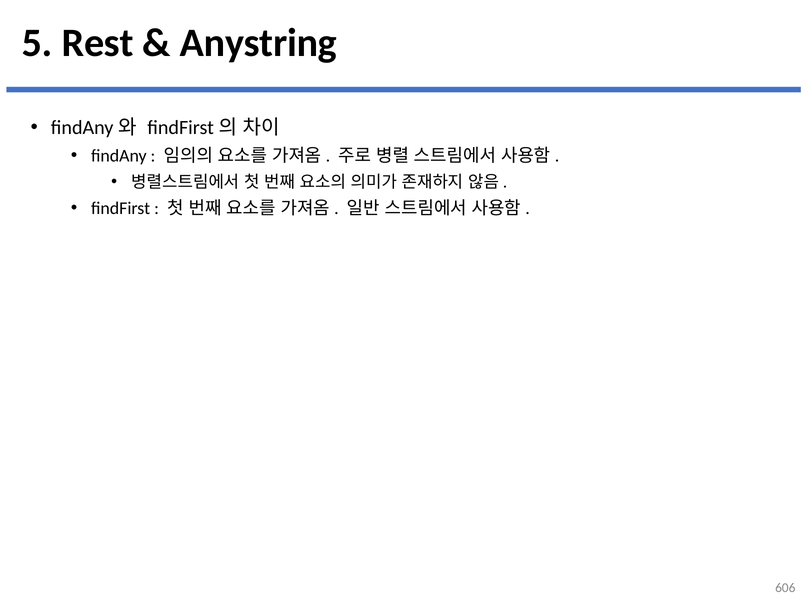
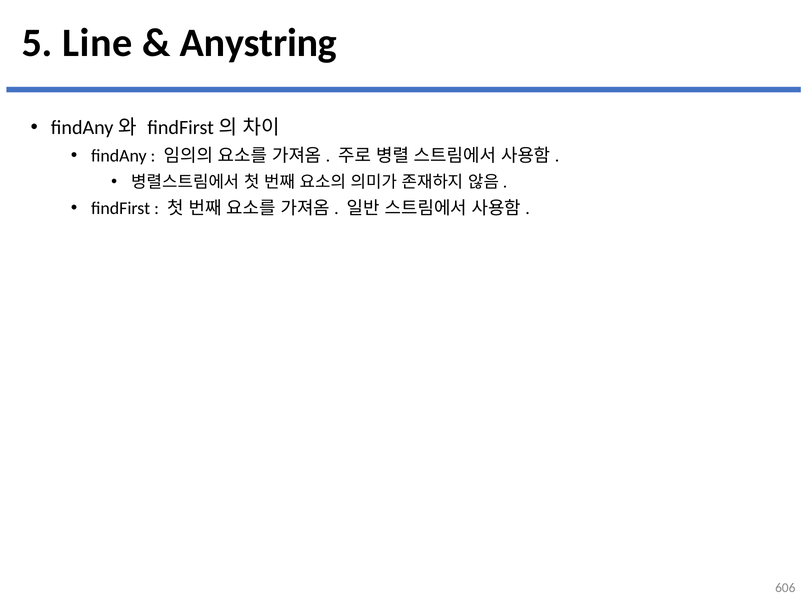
Rest: Rest -> Line (97, 43)
